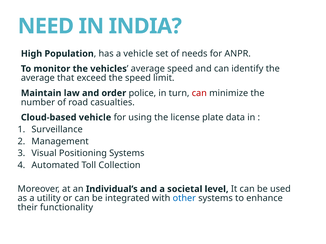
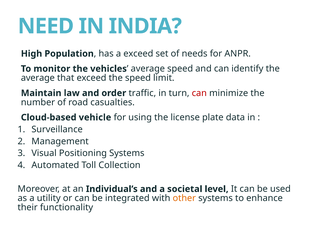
a vehicle: vehicle -> exceed (138, 54)
police: police -> traffic (142, 93)
other colour: blue -> orange (184, 199)
